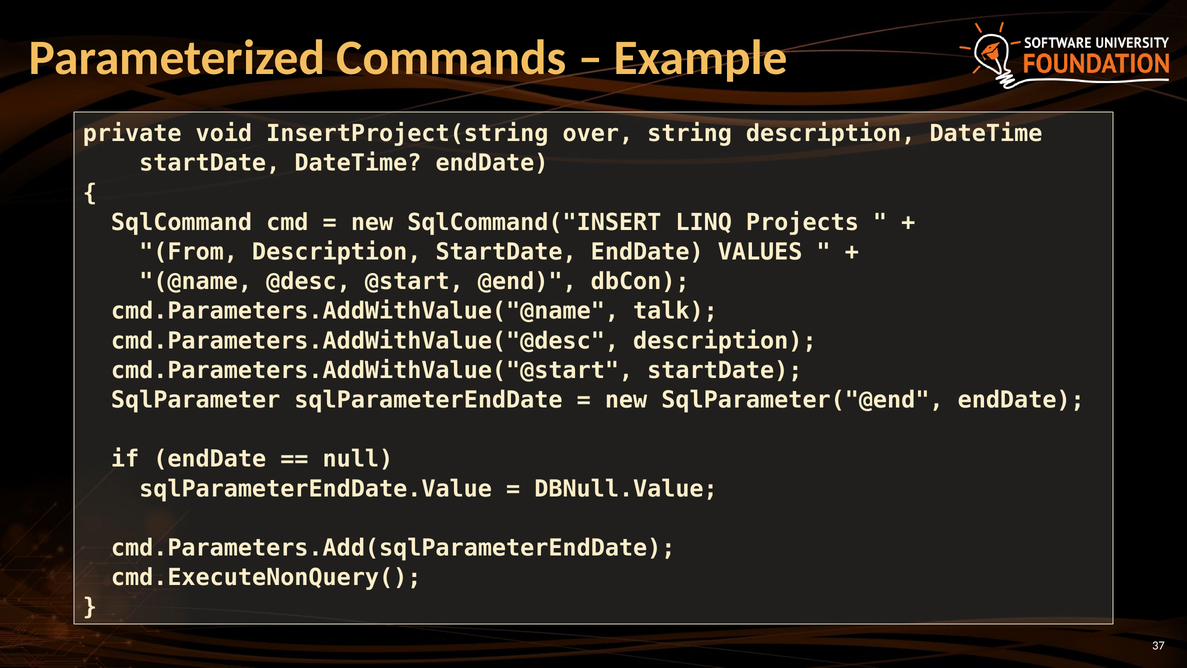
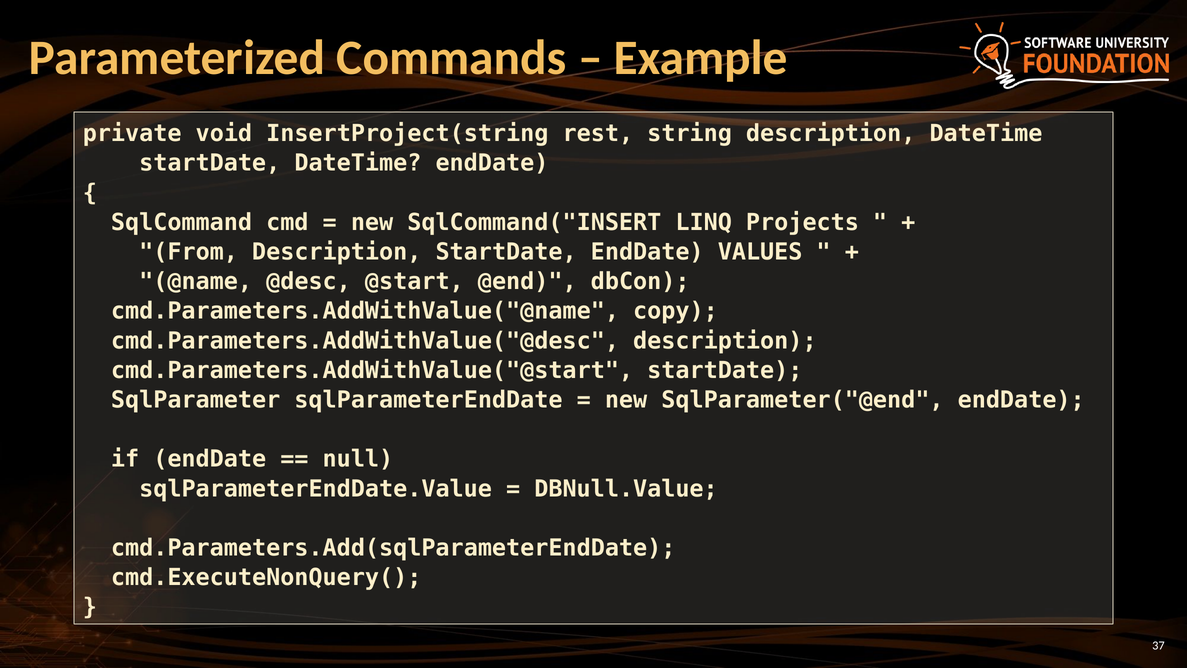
over: over -> rest (598, 134)
talk: talk -> copy (675, 311)
